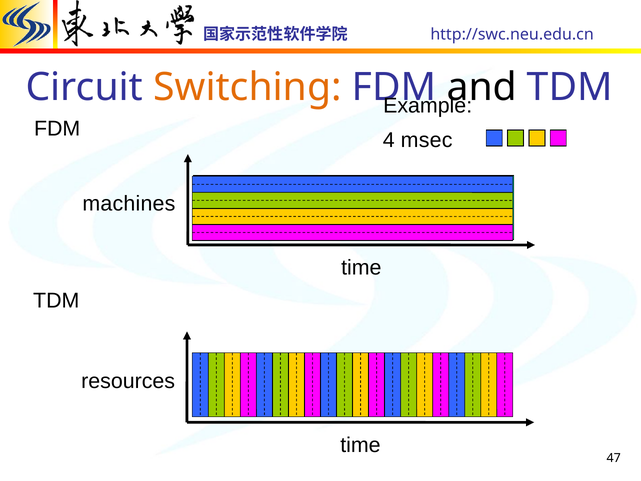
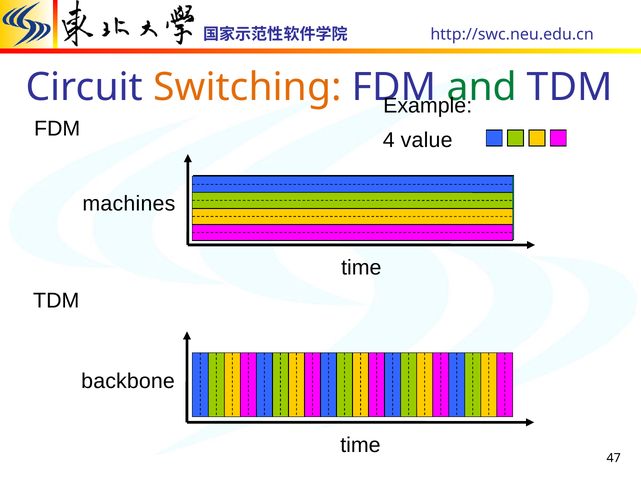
and colour: black -> green (482, 87)
msec: msec -> value (427, 140)
resources: resources -> backbone (128, 381)
